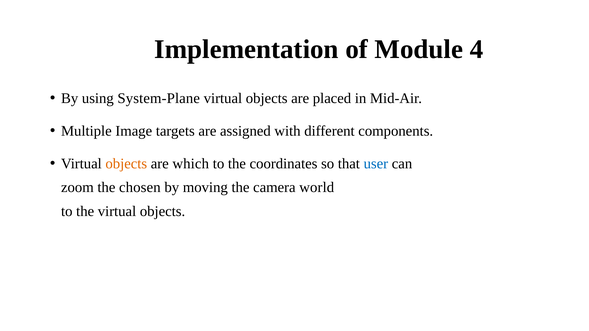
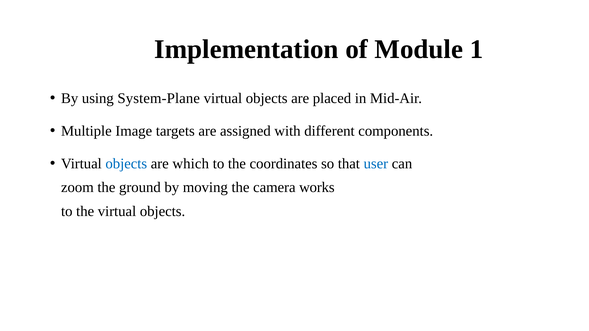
4: 4 -> 1 (477, 49)
objects colour: orange -> blue (126, 164)
chosen: chosen -> ground (140, 188)
world: world -> works (317, 188)
